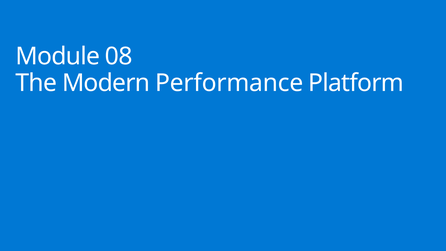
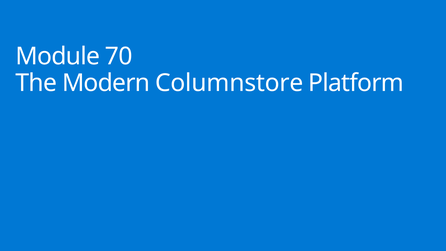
08: 08 -> 70 (119, 56)
Performance: Performance -> Columnstore (229, 83)
